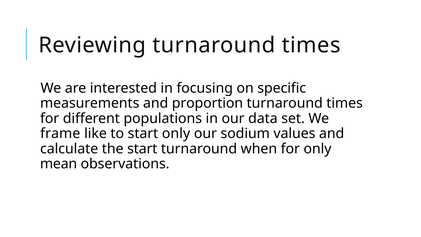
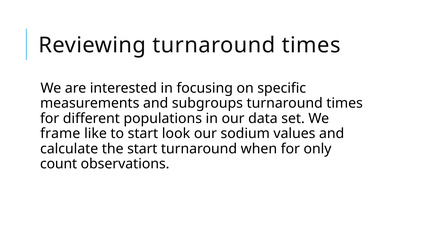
proportion: proportion -> subgroups (207, 103)
start only: only -> look (176, 134)
mean: mean -> count (59, 164)
